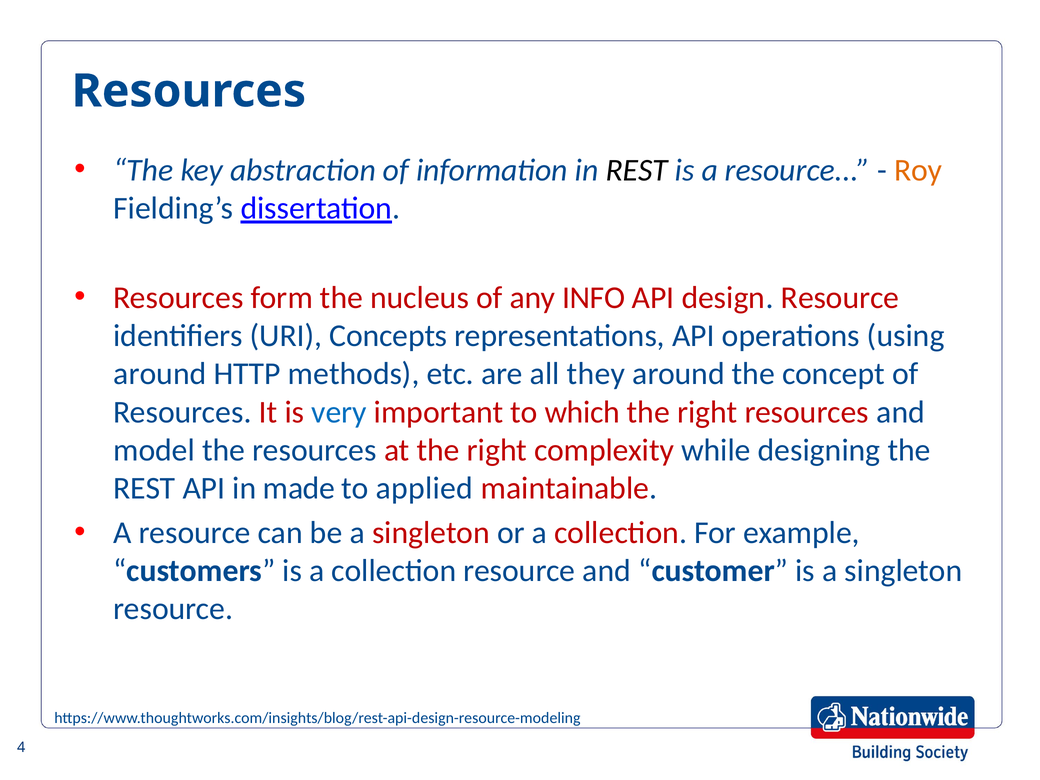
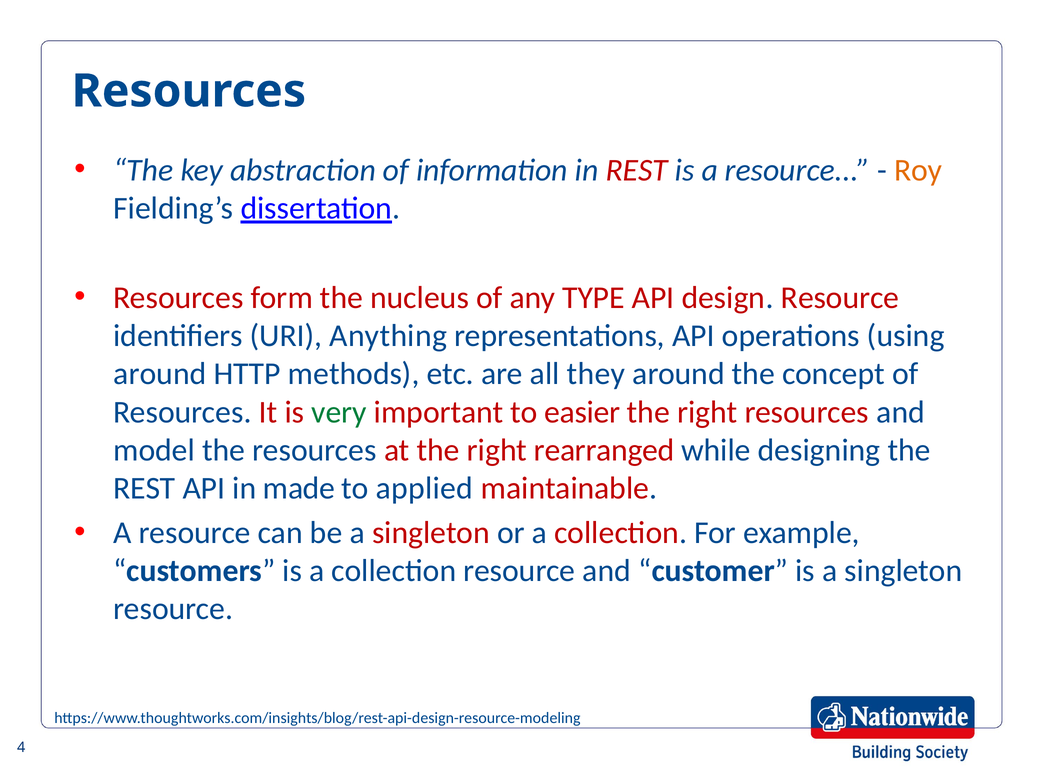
REST colour: black -> red (637, 170)
INFO: INFO -> TYPE (594, 298)
Concepts: Concepts -> Anything (388, 336)
very colour: blue -> green (339, 412)
which: which -> easier (582, 412)
complexity: complexity -> rearranged (604, 450)
